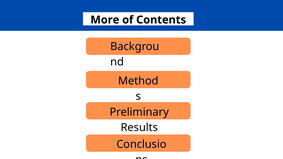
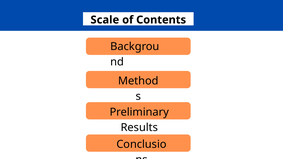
More: More -> Scale (105, 20)
